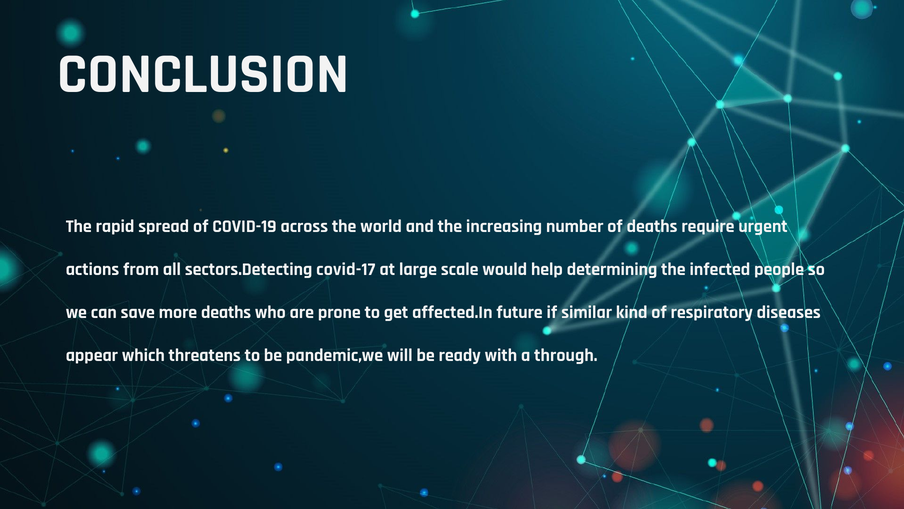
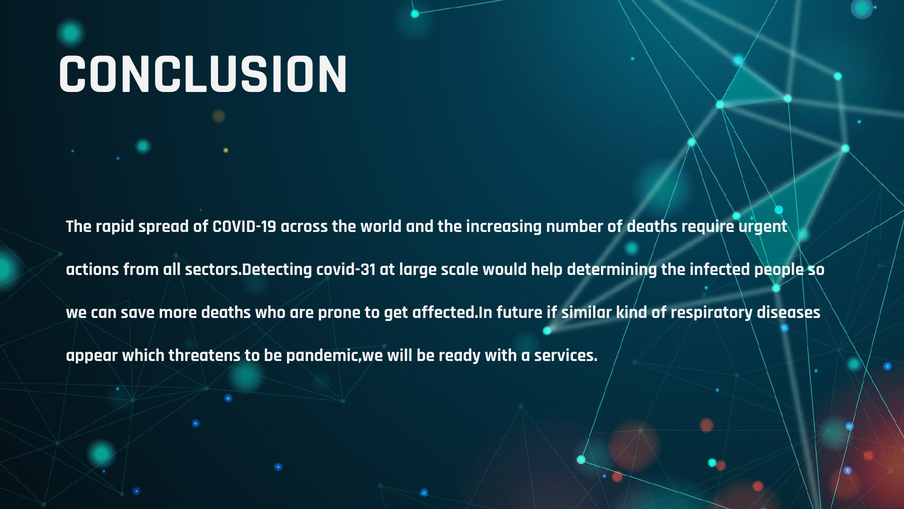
covid-17: covid-17 -> covid-31 (346, 269)
through: through -> services (566, 355)
